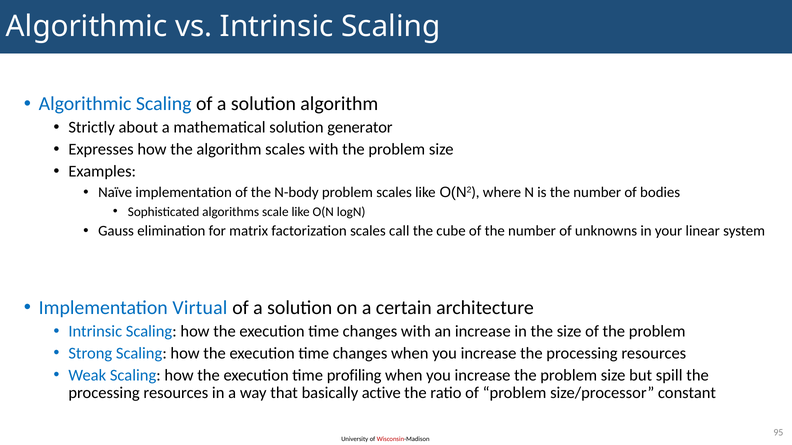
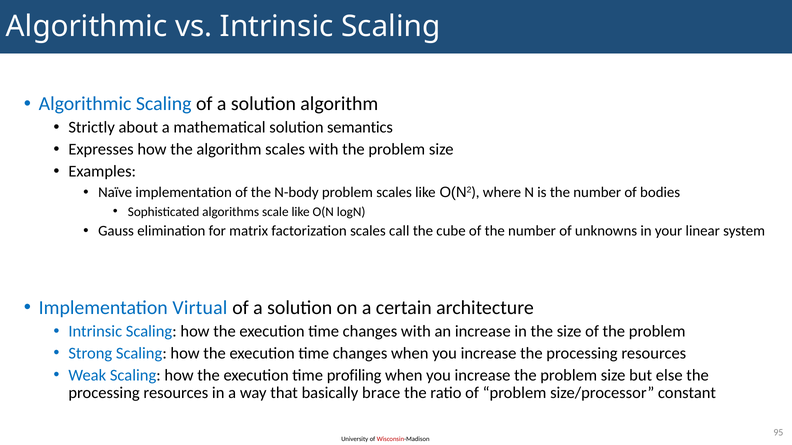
generator: generator -> semantics (360, 128)
spill: spill -> else (669, 376)
active: active -> brace (381, 393)
